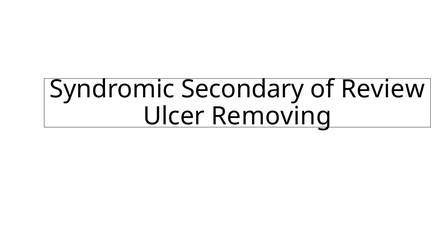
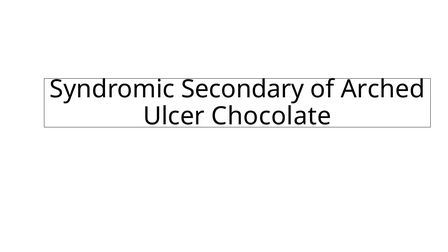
Review: Review -> Arched (383, 89)
Removing: Removing -> Chocolate (271, 116)
